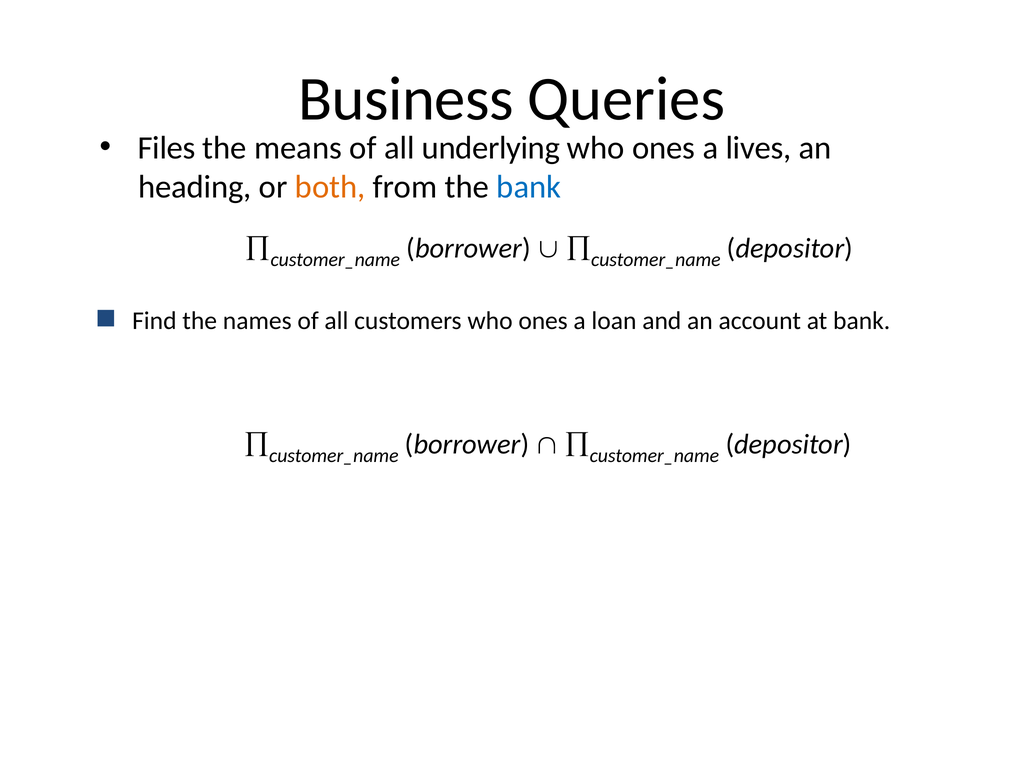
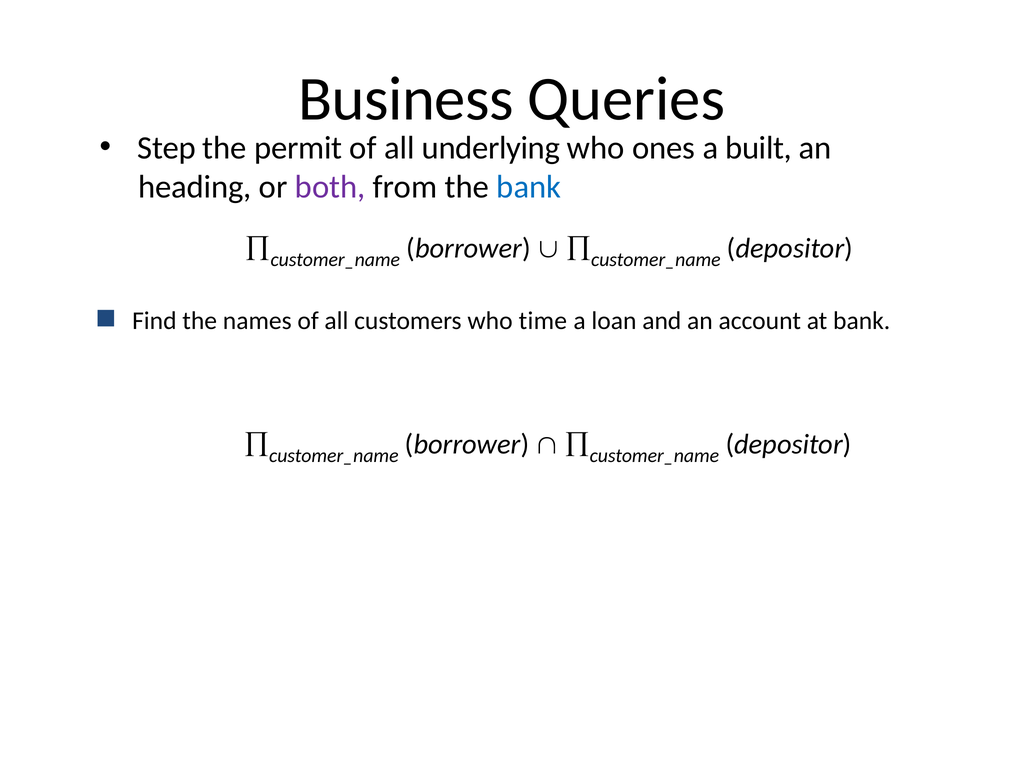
Files: Files -> Step (167, 148)
means: means -> permit (298, 148)
lives: lives -> built (759, 148)
both colour: orange -> purple (330, 187)
customers who ones: ones -> time (543, 321)
